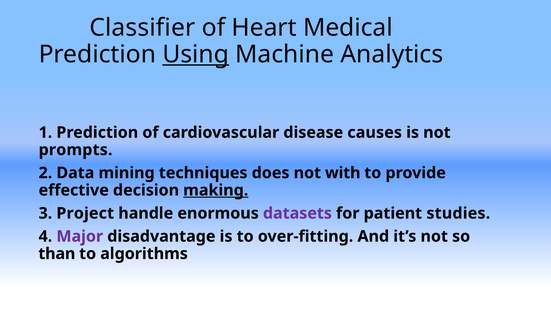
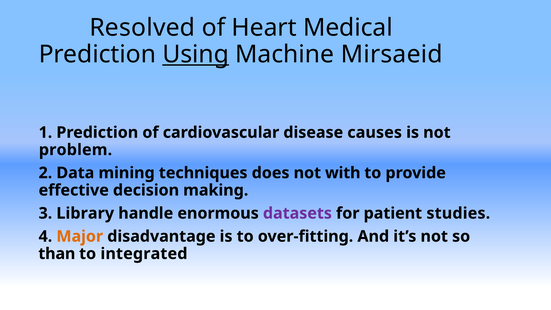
Classifier: Classifier -> Resolved (142, 28)
Analytics: Analytics -> Mirsaeid (392, 54)
prompts: prompts -> problem (76, 150)
making underline: present -> none (216, 190)
Project: Project -> Library (85, 213)
Major colour: purple -> orange (80, 236)
algorithms: algorithms -> integrated (144, 254)
